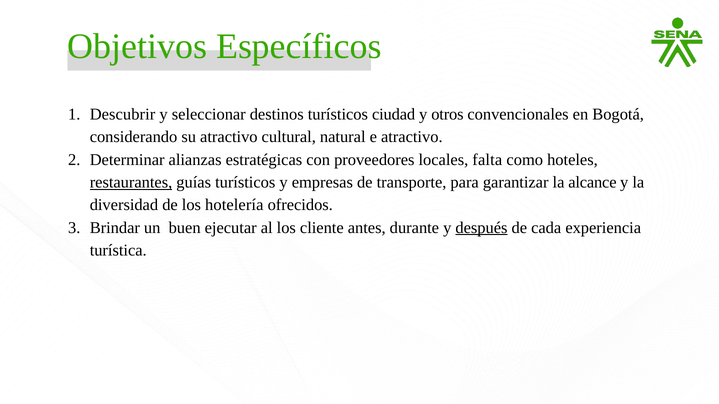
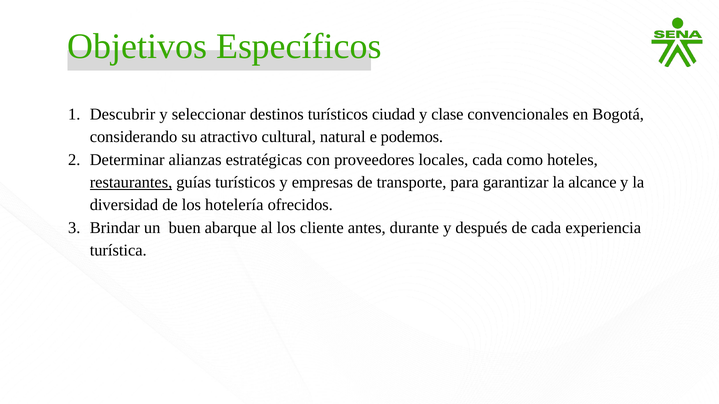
otros: otros -> clase (447, 114)
e atractivo: atractivo -> podemos (412, 137)
locales falta: falta -> cada (487, 160)
ejecutar: ejecutar -> abarque (231, 228)
después underline: present -> none (481, 228)
